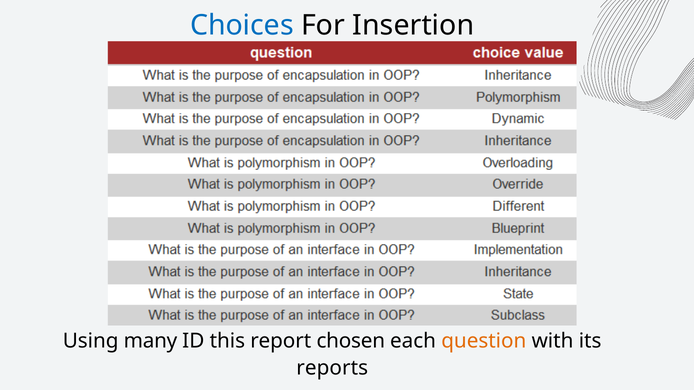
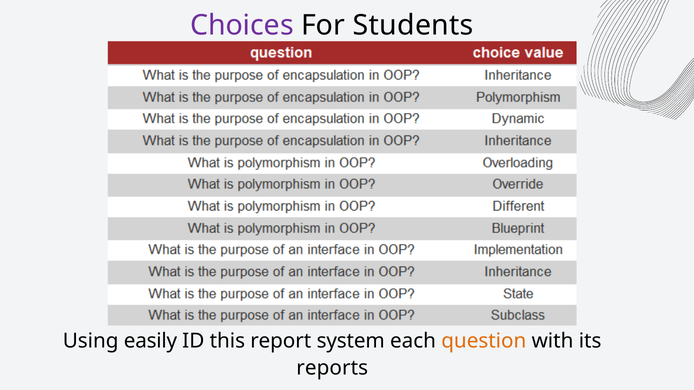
Choices colour: blue -> purple (242, 25)
Insertion: Insertion -> Students (413, 25)
many: many -> easily (150, 342)
chosen: chosen -> system (351, 342)
